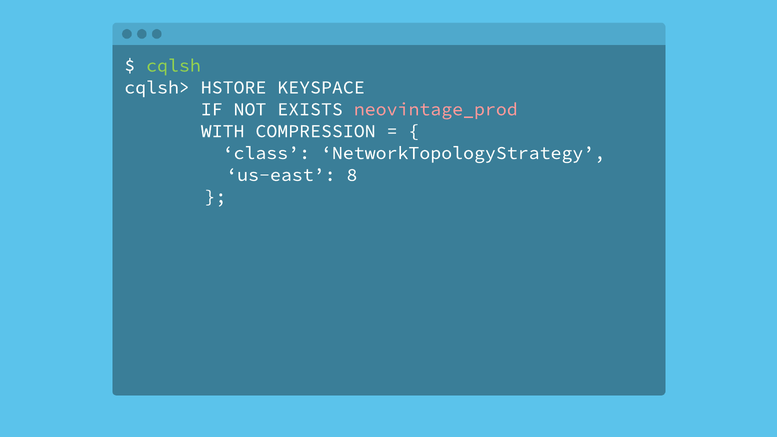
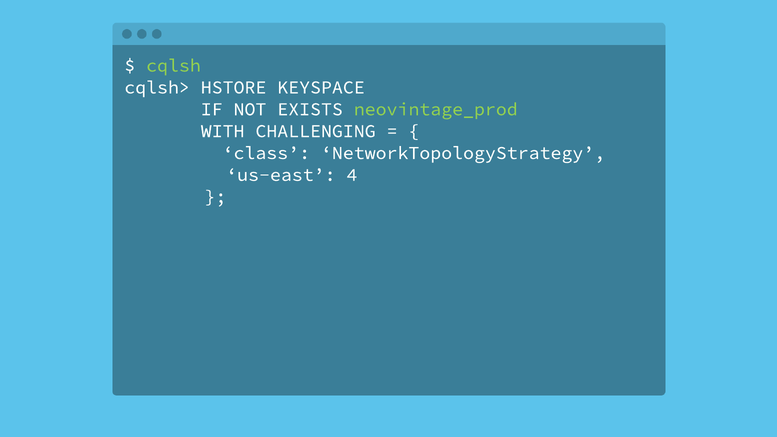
neovintage_prod colour: pink -> light green (436, 109)
COMPRESSION: COMPRESSION -> CHALLENGING (316, 131)
8: 8 -> 4 (352, 175)
